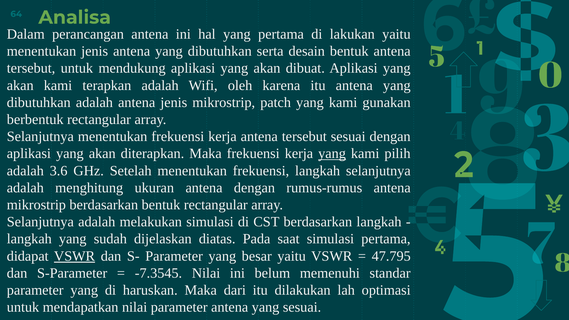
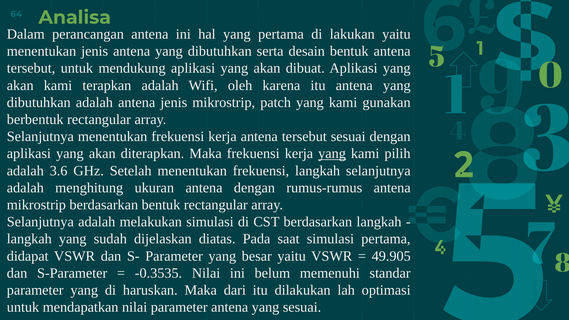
VSWR underline: present -> none (75, 256)
47.795: 47.795 -> 49.905 (391, 256)
-7.3545: -7.3545 -> -0.3535 (158, 273)
